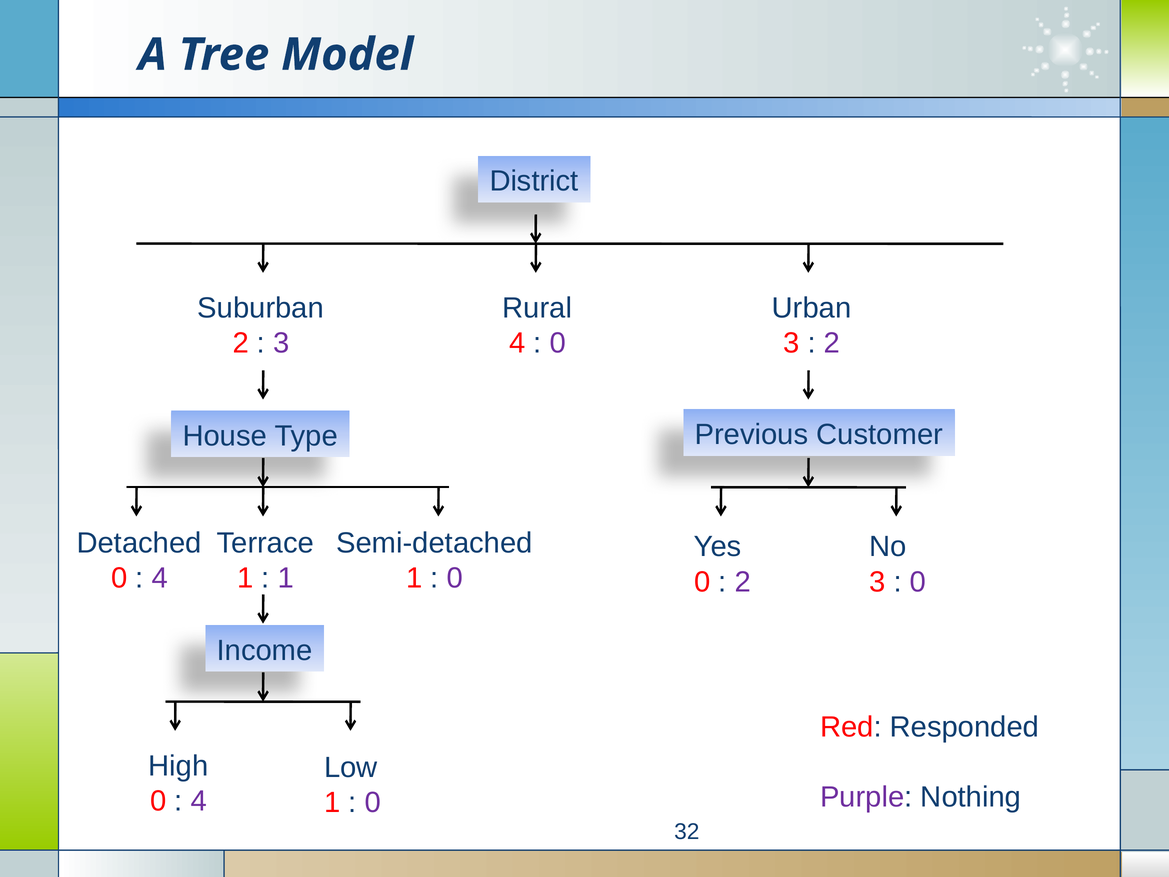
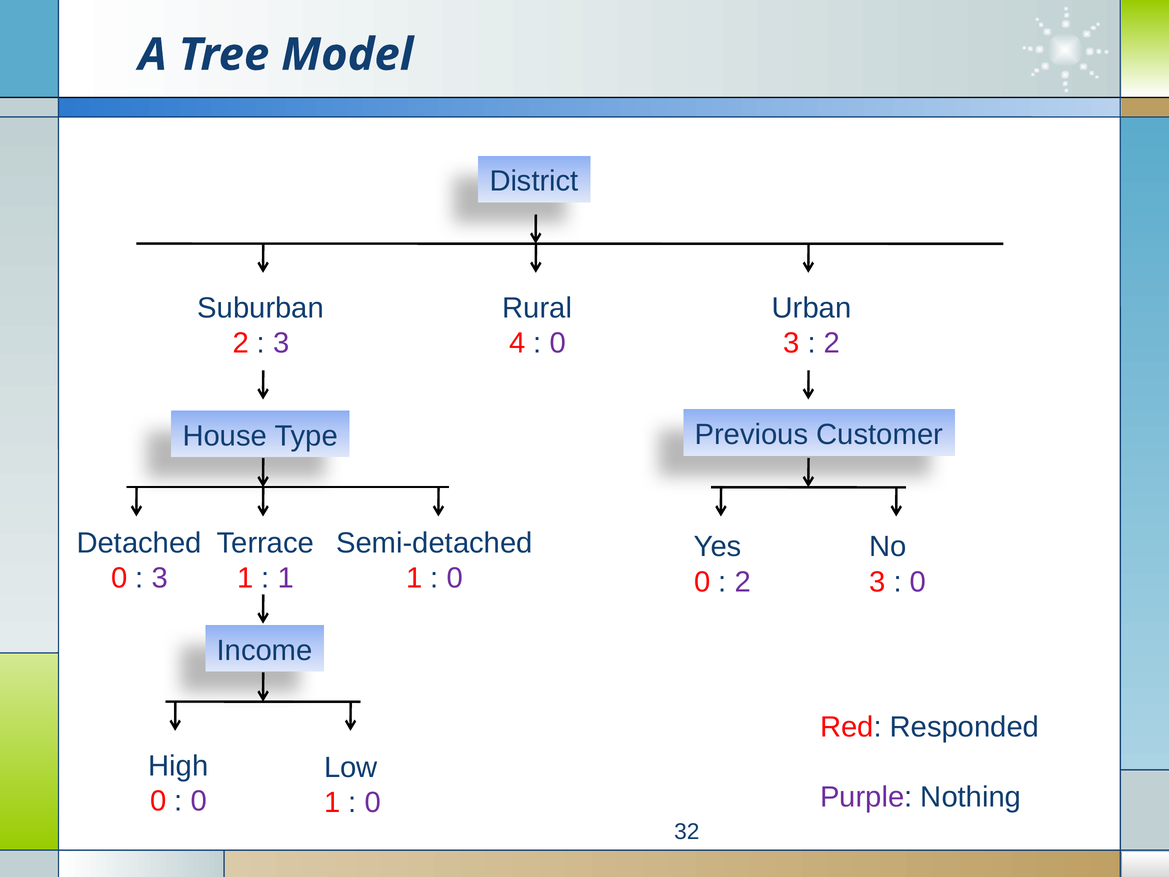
4: 4 -> 3 (160, 578)
4: 4 -> 0 (199, 801)
